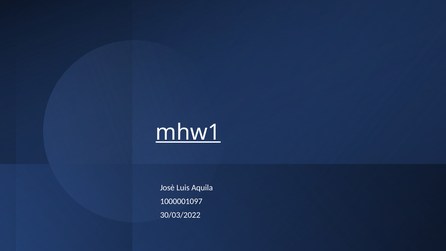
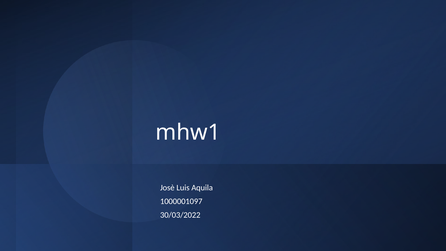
mhw1 underline: present -> none (188, 132)
